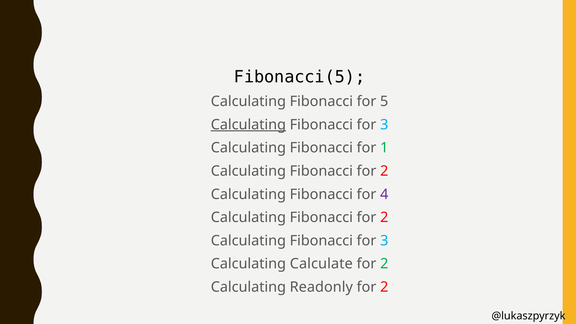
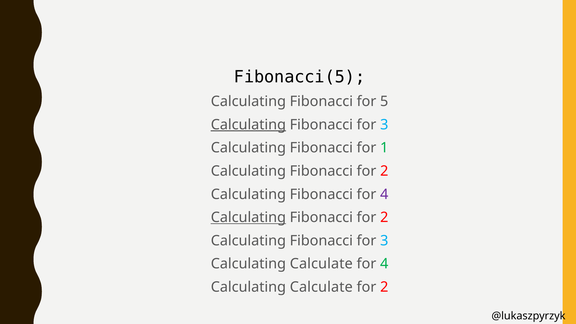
Calculating underline: none -> present (248, 218)
2: 2 -> 4 (384, 264)
Readonly: Readonly -> Calculate (321, 287)
